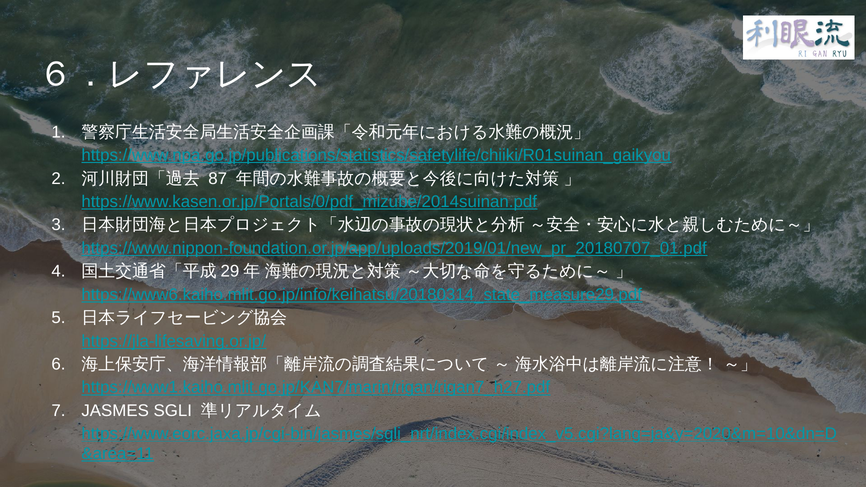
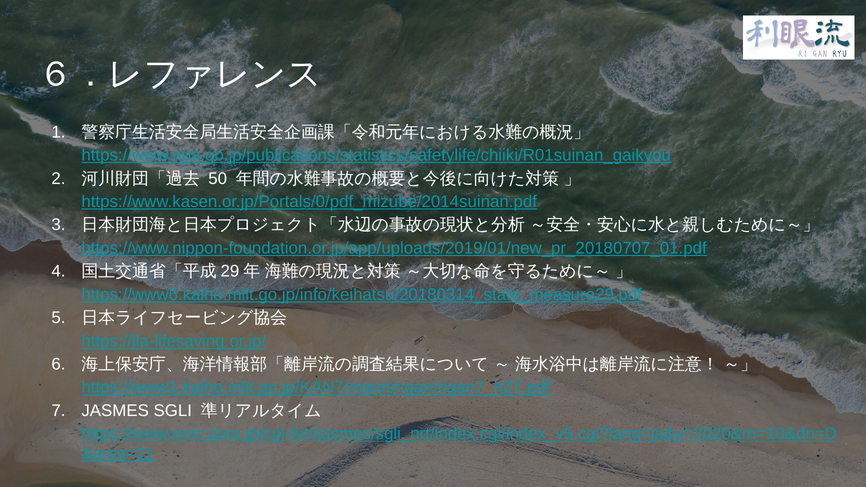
87: 87 -> 50 (218, 179)
